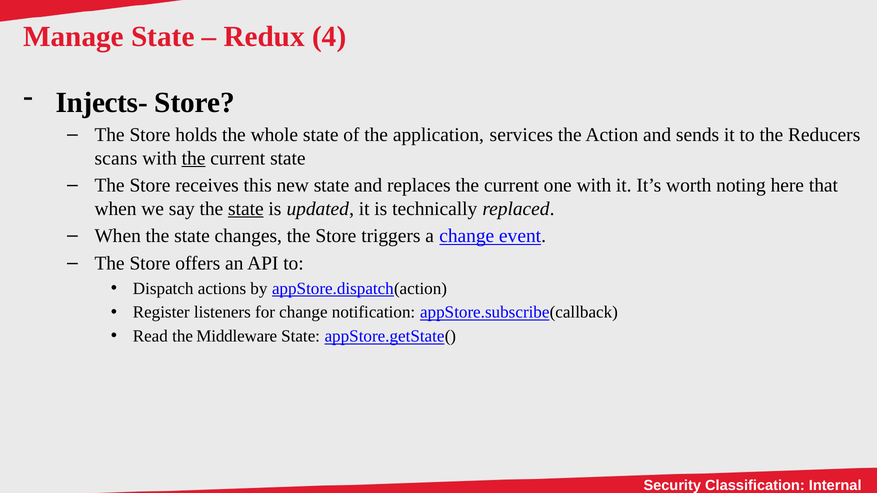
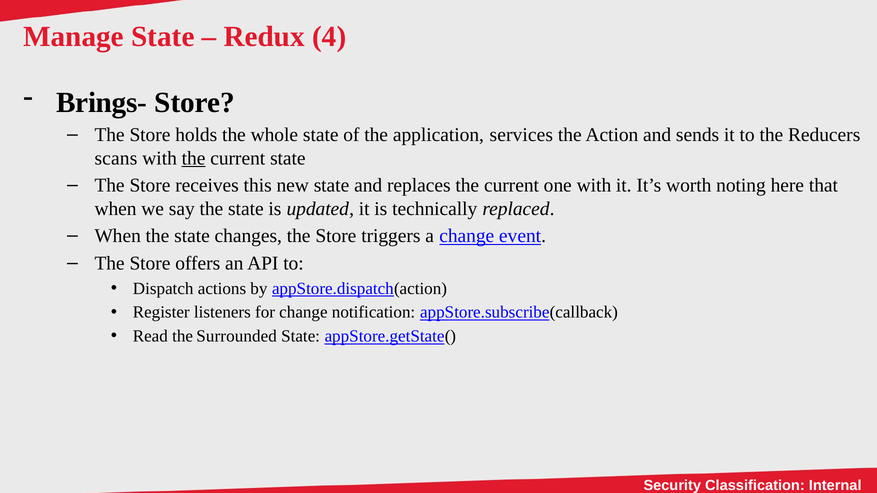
Injects-: Injects- -> Brings- (102, 102)
state underline: present -> none (246, 209)
Middleware: Middleware -> Surrounded (237, 336)
